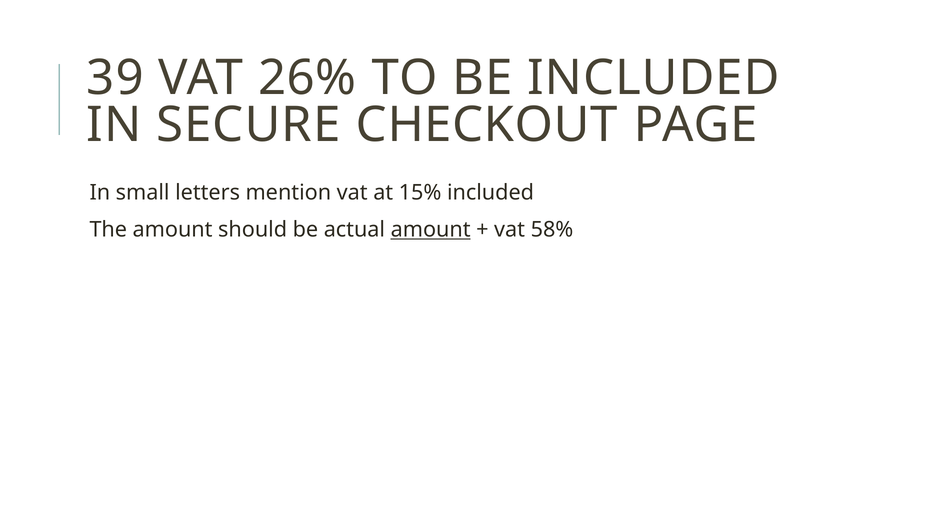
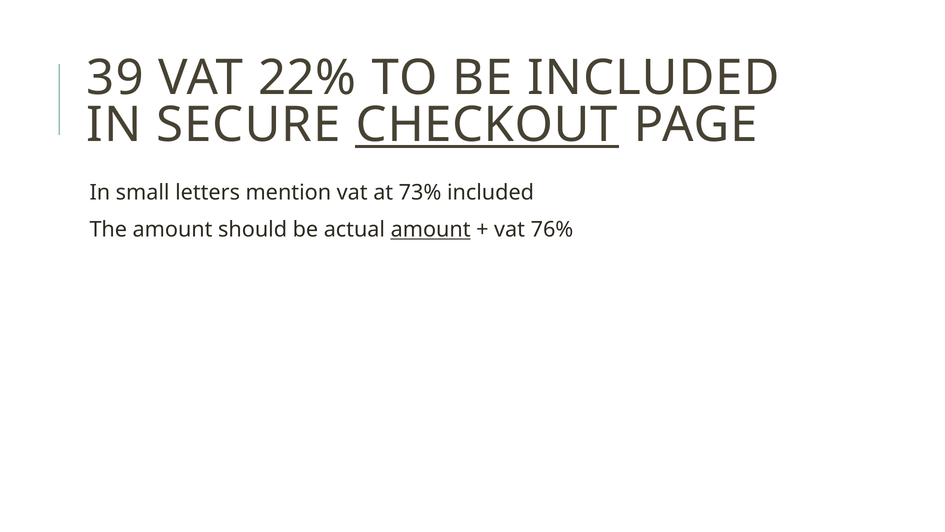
26%: 26% -> 22% (307, 78)
CHECKOUT underline: none -> present (487, 125)
15%: 15% -> 73% (420, 192)
58%: 58% -> 76% (552, 229)
